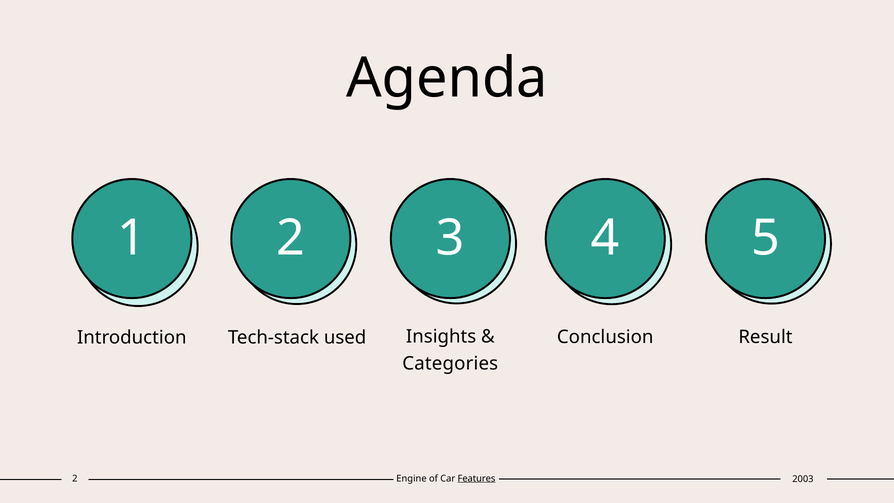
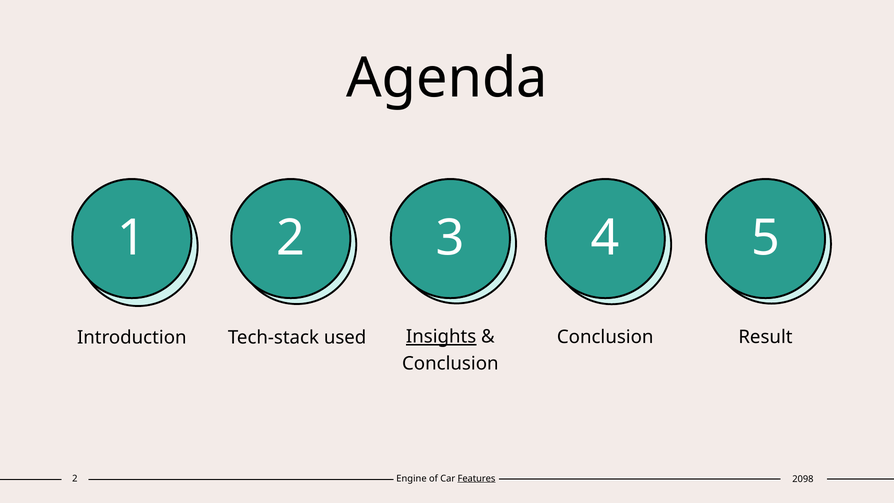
Insights underline: none -> present (441, 337)
Categories: Categories -> Conclusion (450, 363)
2003: 2003 -> 2098 (803, 479)
